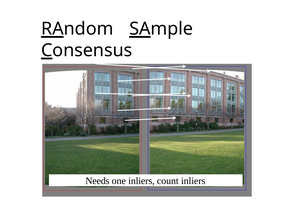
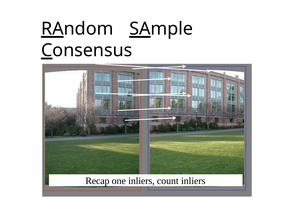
Needs: Needs -> Recap (97, 181)
